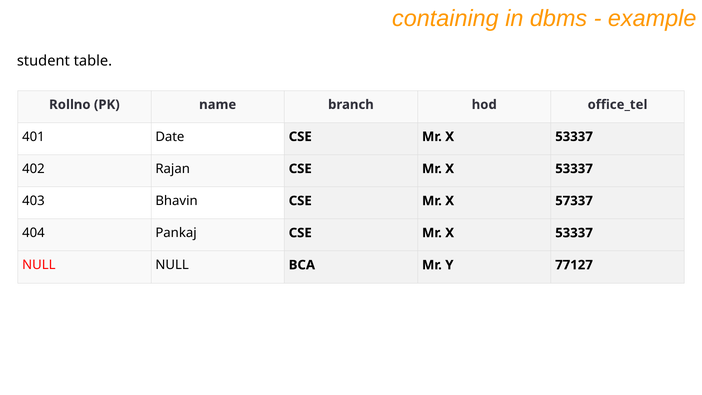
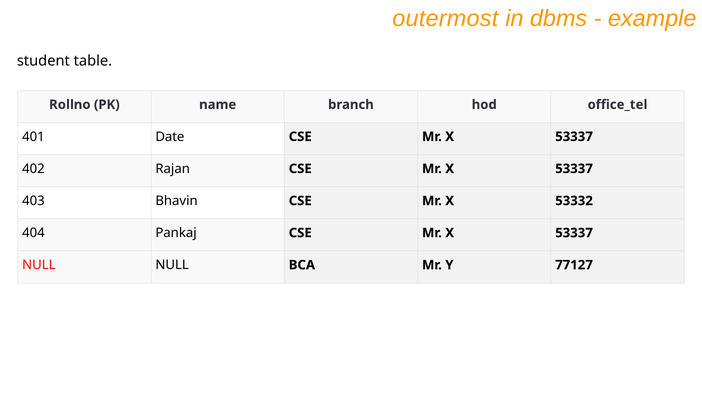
containing: containing -> outermost (445, 18)
57337: 57337 -> 53332 (574, 201)
